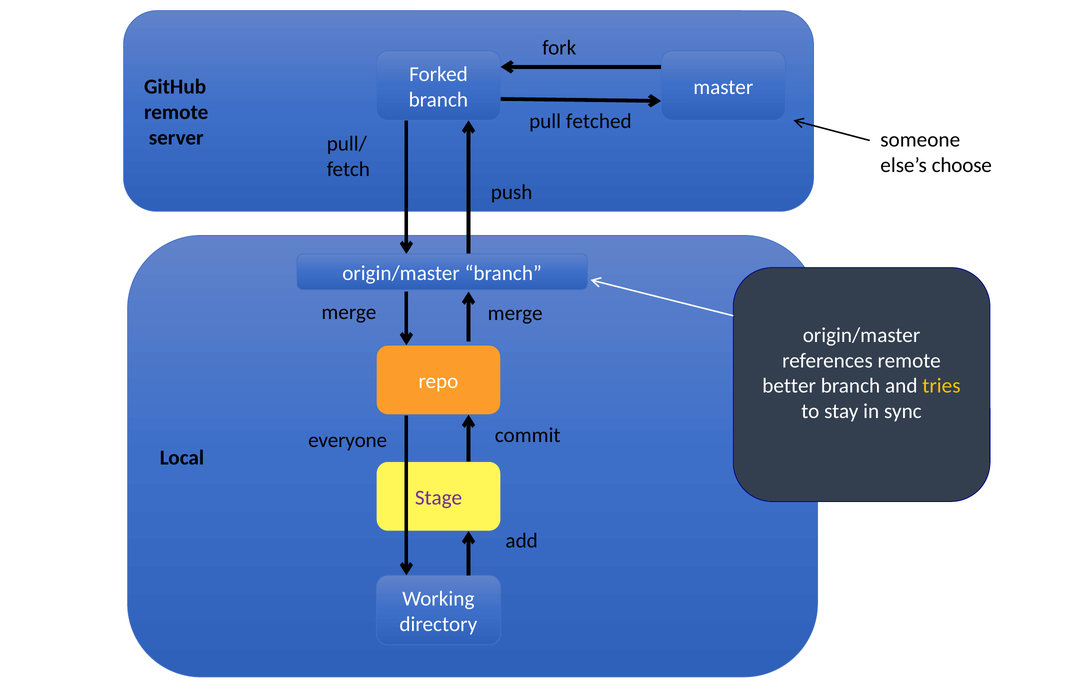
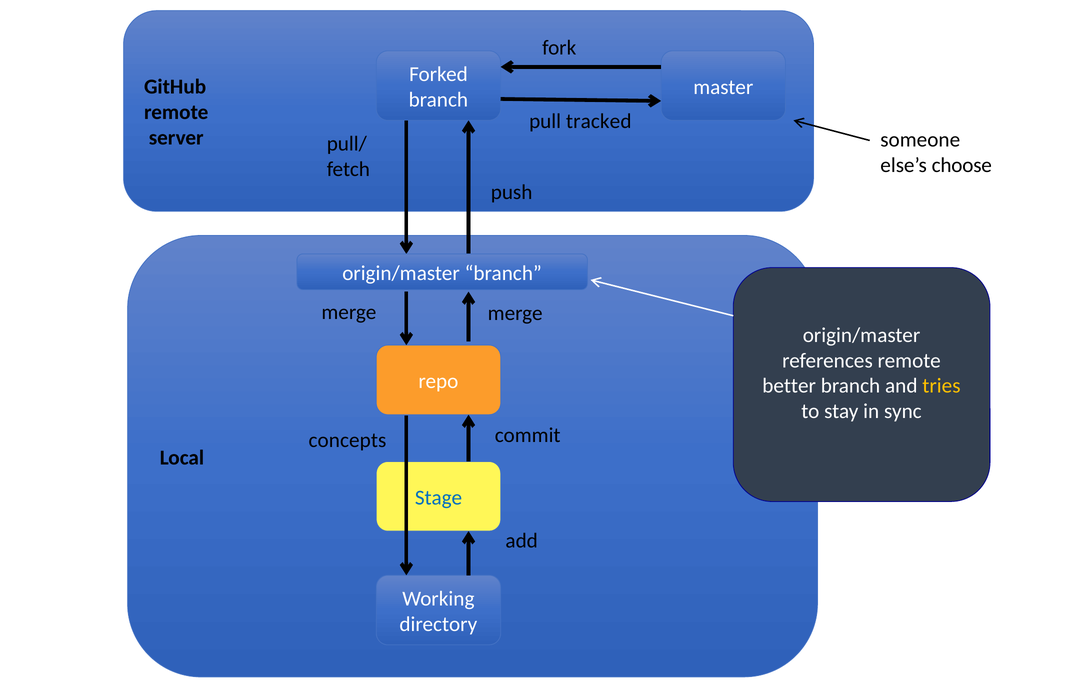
fetched: fetched -> tracked (599, 121)
everyone: everyone -> concepts (347, 440)
Stage colour: purple -> blue (438, 498)
